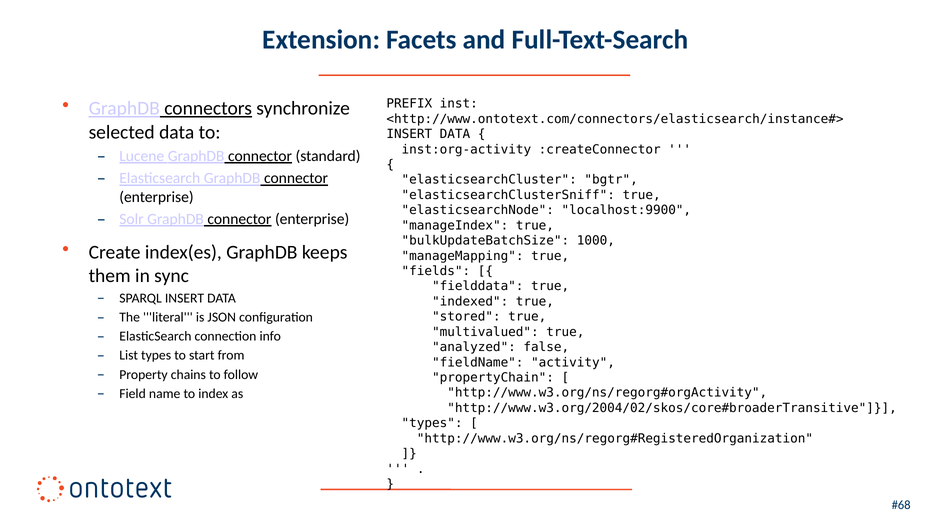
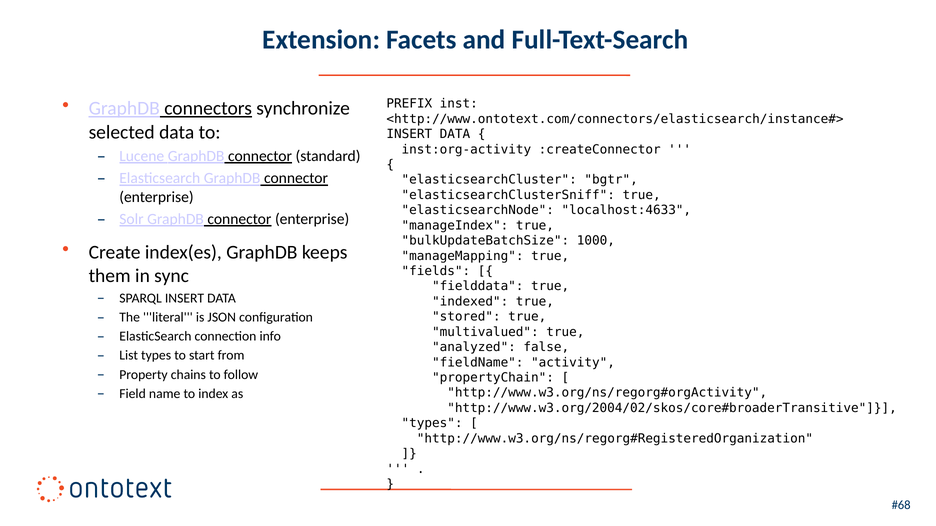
localhost:9900: localhost:9900 -> localhost:4633 (626, 210)
